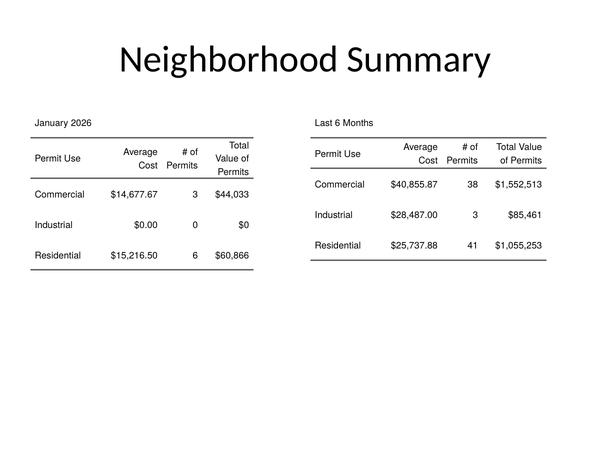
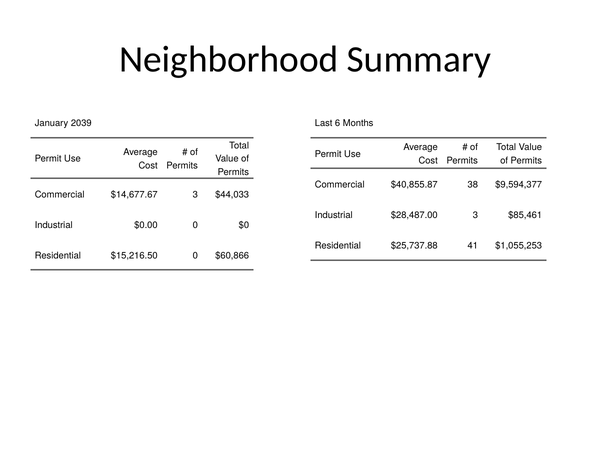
2026: 2026 -> 2039 (81, 123)
$1,552,513: $1,552,513 -> $9,594,377 (519, 184)
$15,216.50 6: 6 -> 0 (195, 255)
